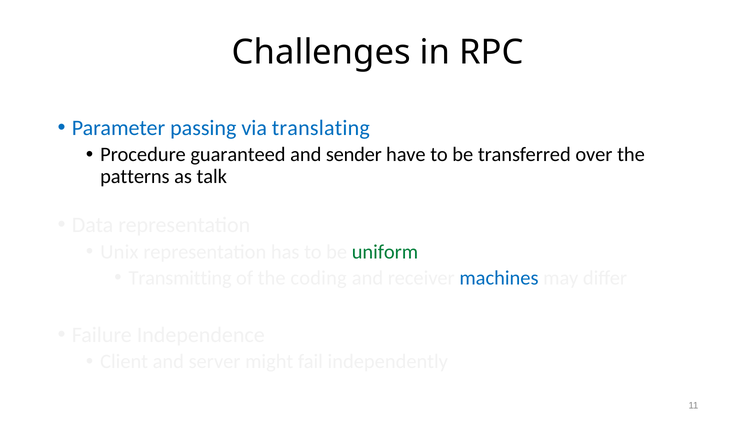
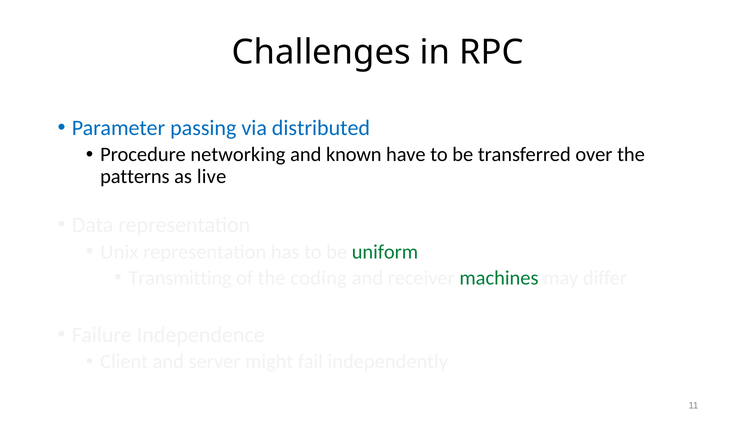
translating: translating -> distributed (321, 128)
guaranteed: guaranteed -> networking (238, 155)
sender: sender -> known (354, 155)
talk: talk -> live (212, 177)
machines colour: blue -> green (499, 278)
